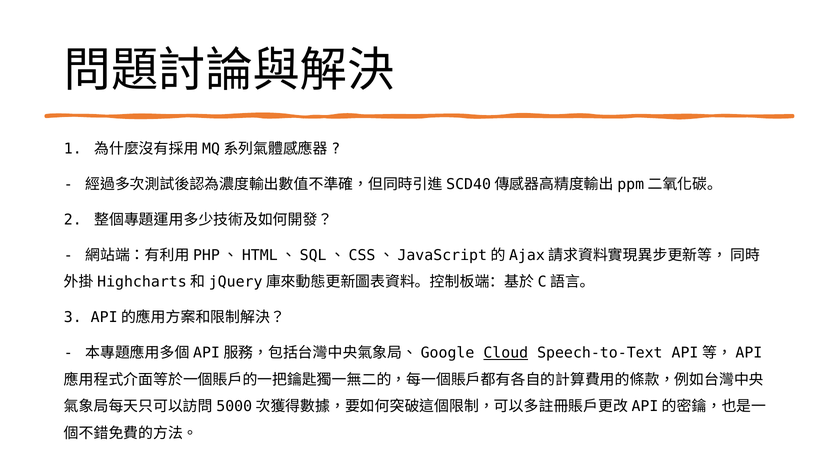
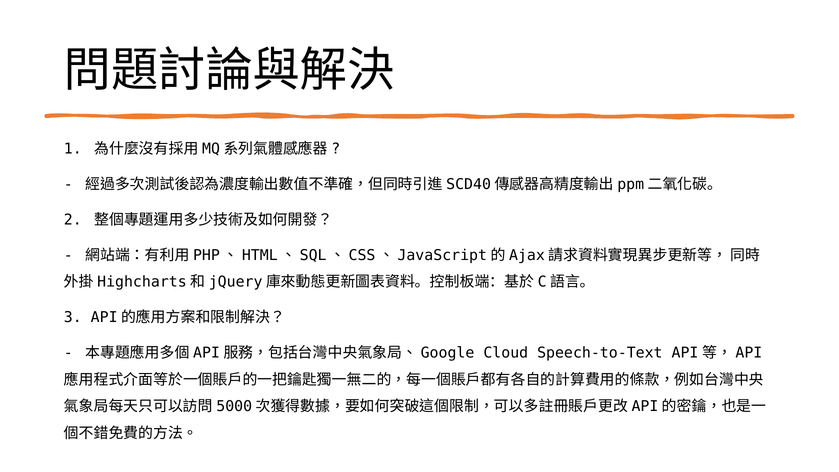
Cloud underline: present -> none (506, 353)
